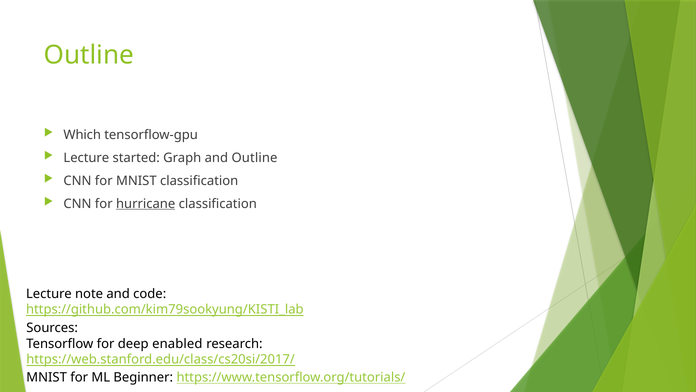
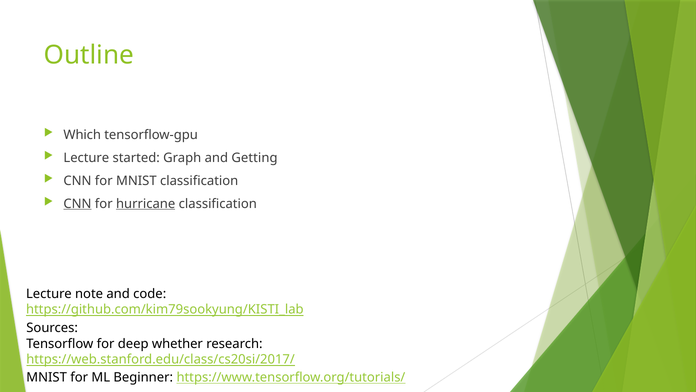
and Outline: Outline -> Getting (255, 158)
CNN underline: none -> present (77, 203)
enabled: enabled -> whether (177, 343)
